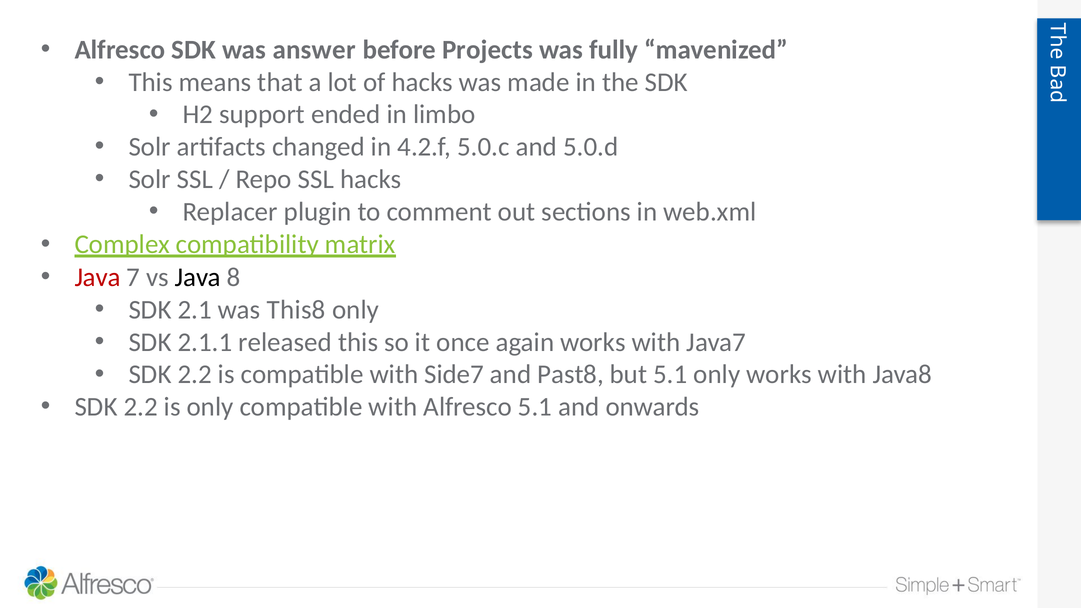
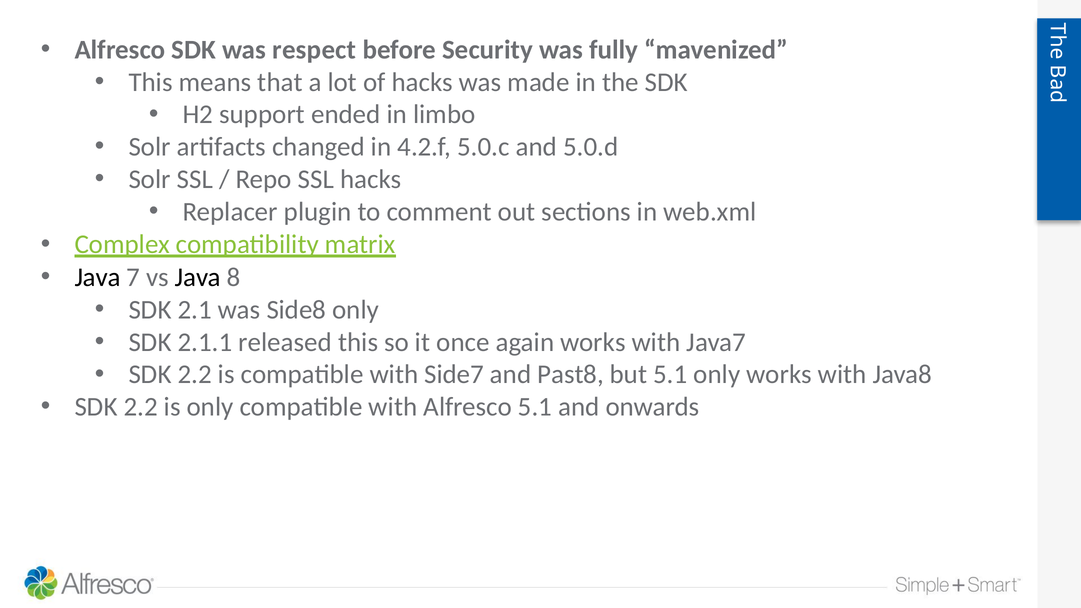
answer: answer -> respect (314, 50)
Projects: Projects -> Security (487, 50)
Java colour: red -> black (98, 277)
This8: This8 -> Side8 (296, 310)
